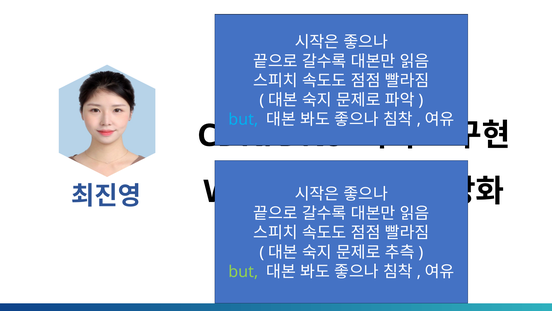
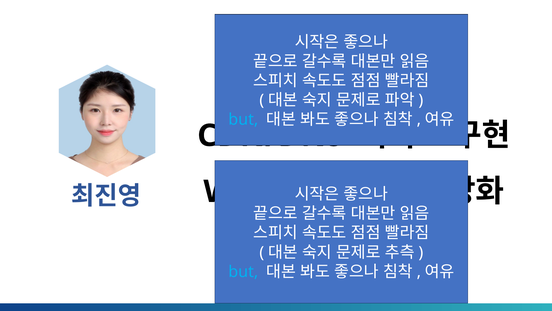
but colour: light green -> light blue (243, 271)
